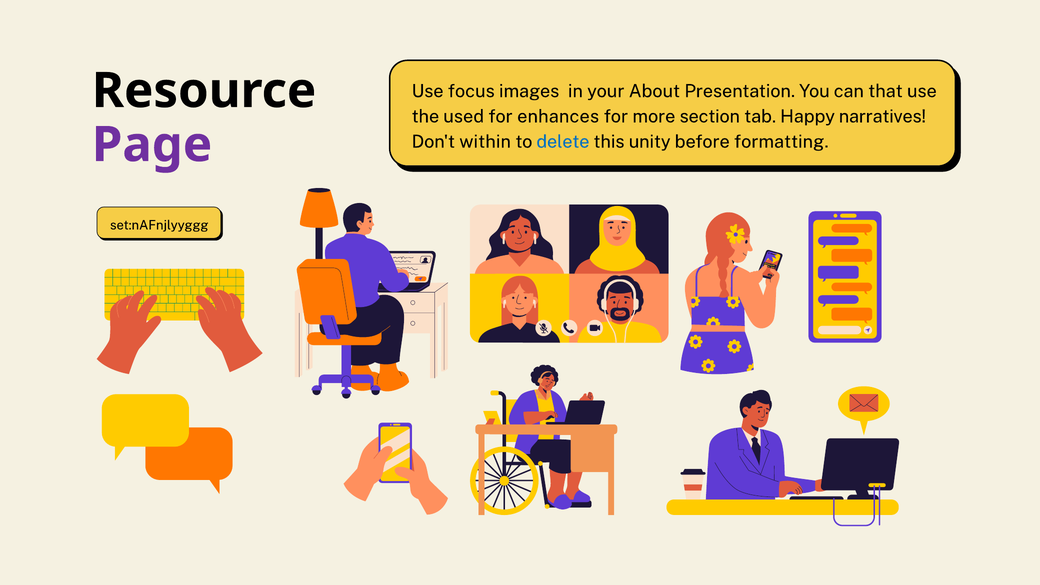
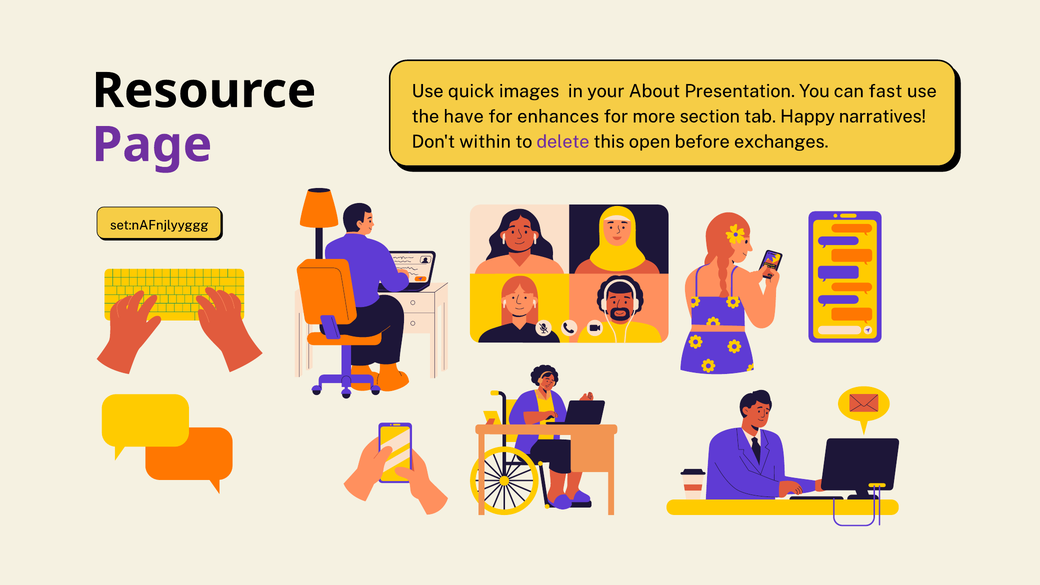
focus: focus -> quick (471, 91)
that: that -> fast (885, 91)
used: used -> have (464, 116)
delete colour: blue -> purple (563, 142)
unity: unity -> open (650, 142)
formatting: formatting -> exchanges (781, 142)
